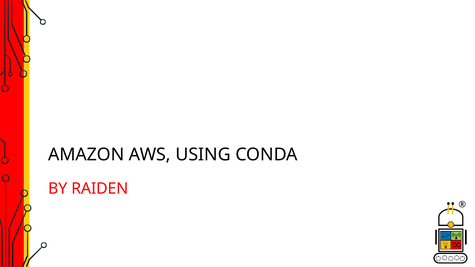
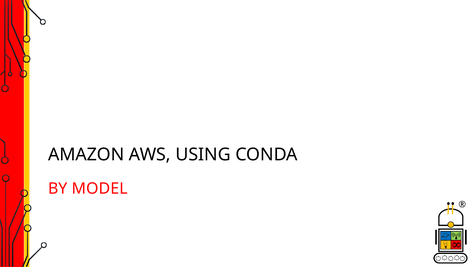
RAIDEN: RAIDEN -> MODEL (100, 189)
